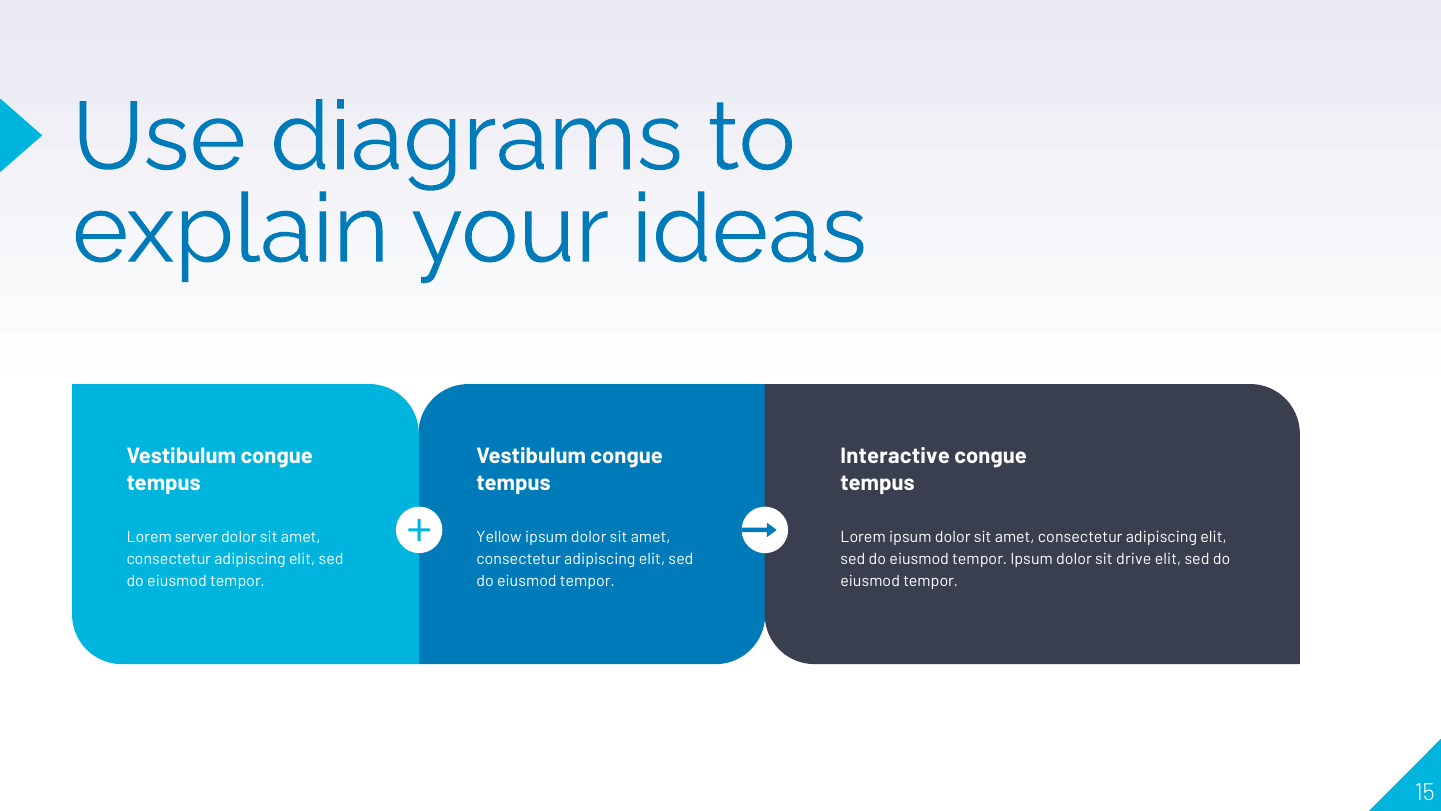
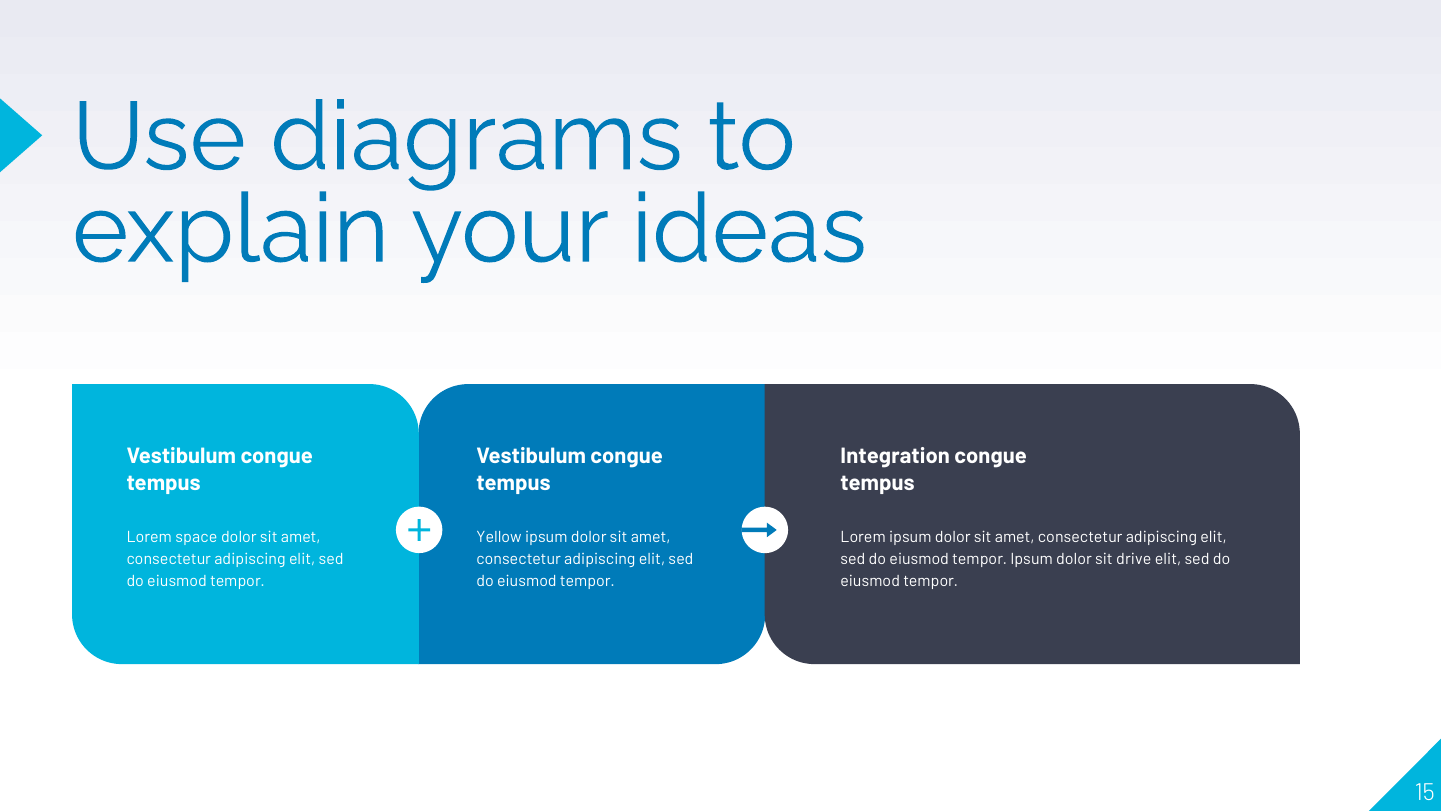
Interactive: Interactive -> Integration (895, 456)
server: server -> space (196, 537)
